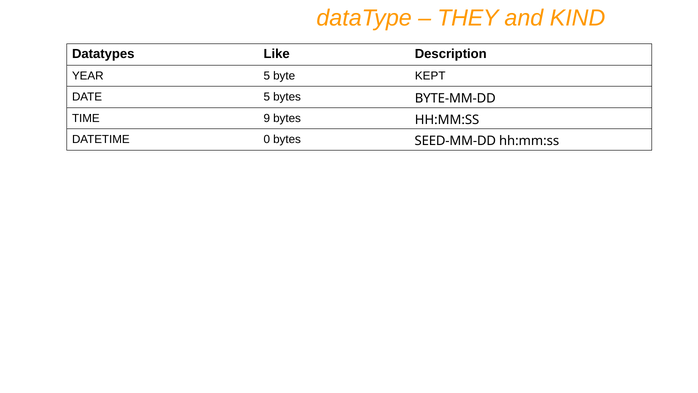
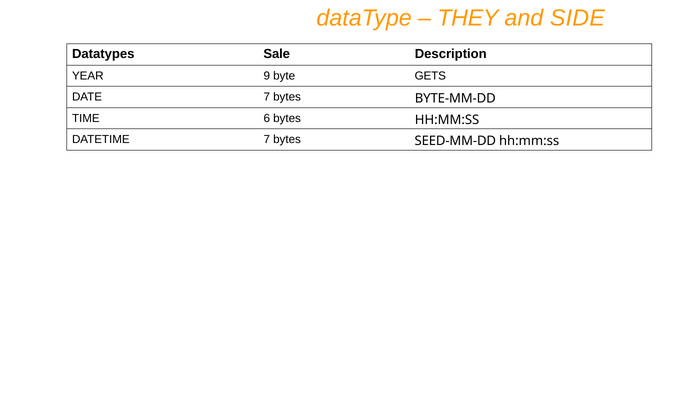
KIND: KIND -> SIDE (577, 18)
Like: Like -> Sale (277, 54)
YEAR 5: 5 -> 9 (267, 76)
KEPT: KEPT -> GETS (430, 76)
DATE 5: 5 -> 7 (267, 97)
9: 9 -> 6 (267, 118)
DATETIME 0: 0 -> 7 (267, 139)
